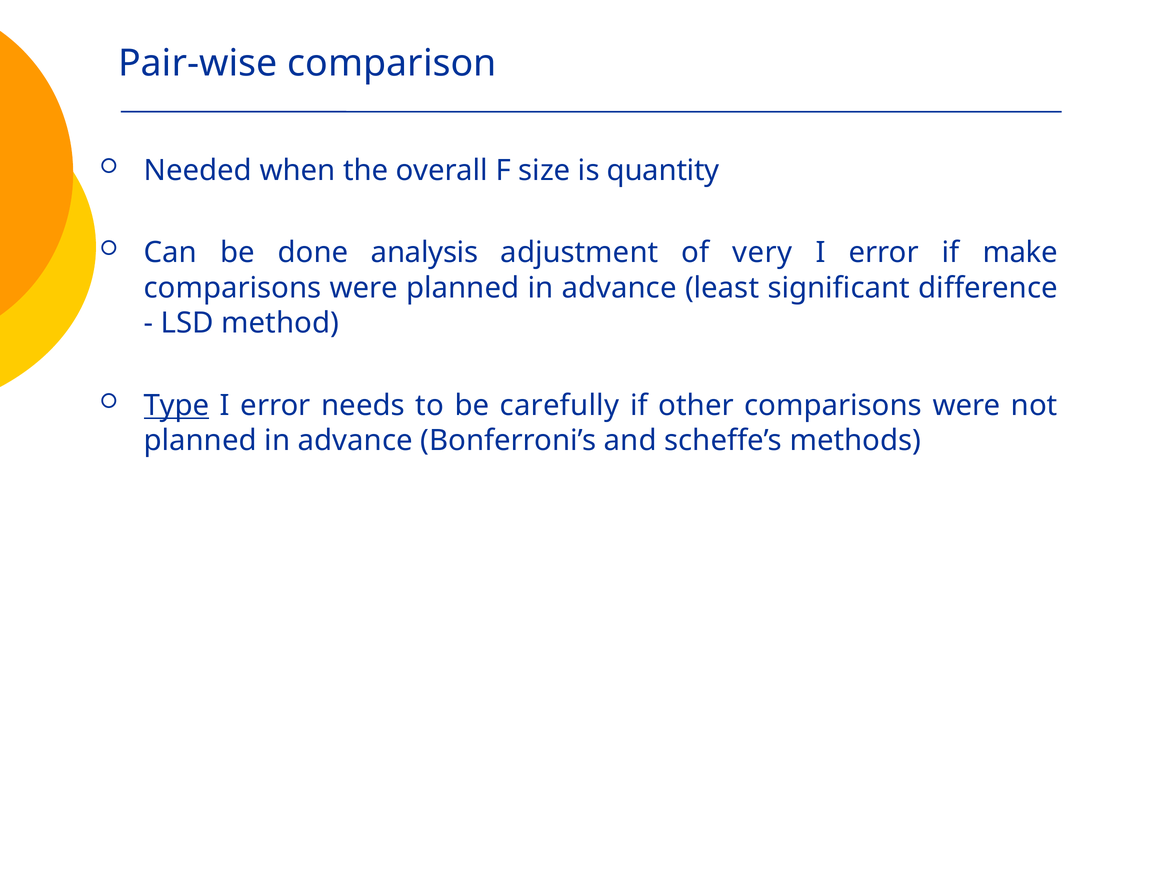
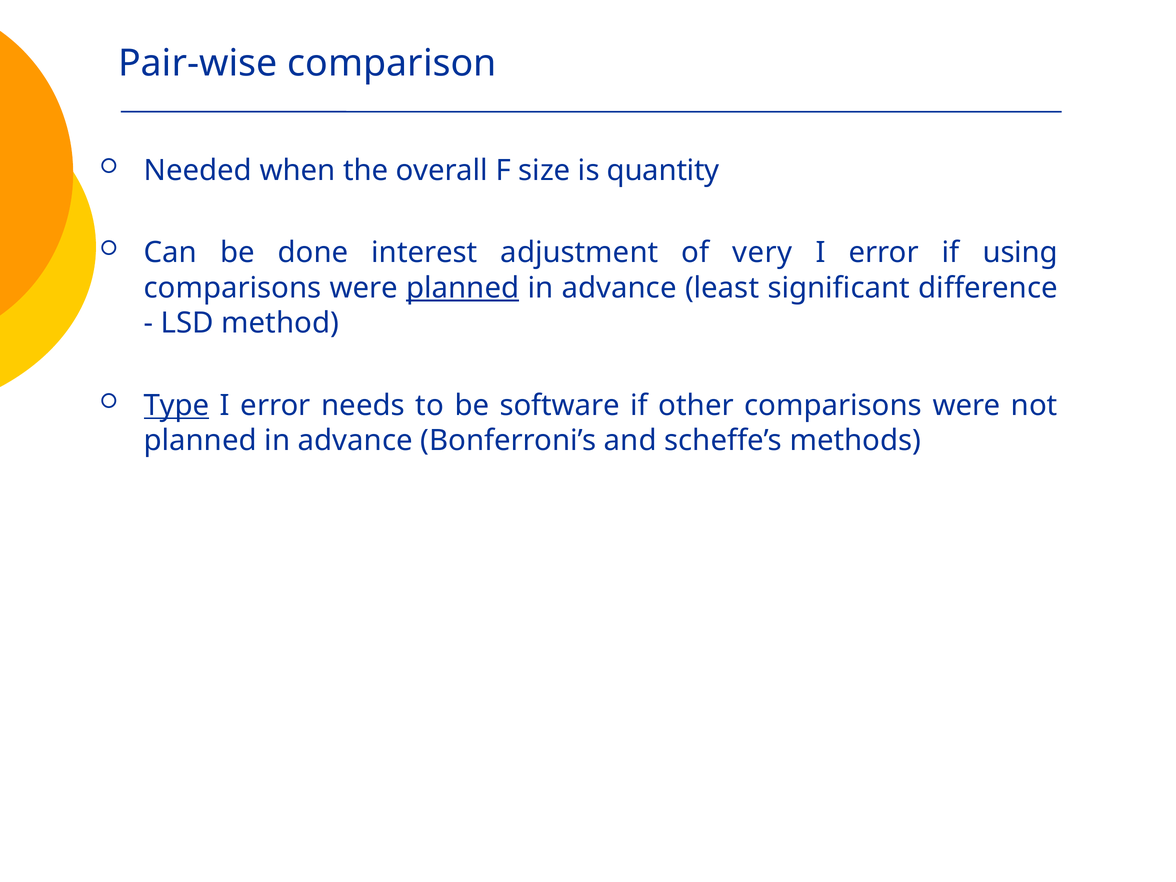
analysis: analysis -> interest (424, 253)
make: make -> using (1020, 253)
planned underline: none -> present (463, 288)
carefully: carefully -> software (560, 406)
